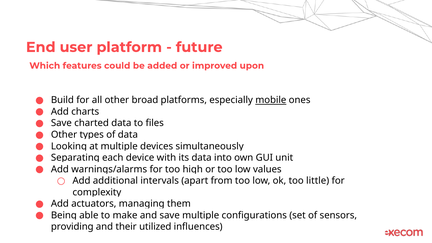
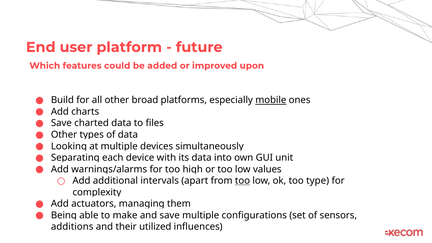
too underline: none -> present (242, 181)
little: little -> type (318, 181)
providing: providing -> additions (72, 227)
